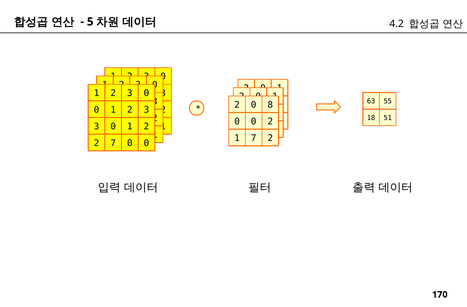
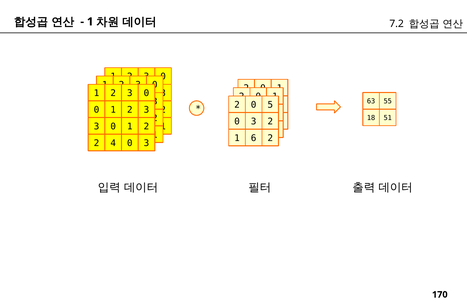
5: 5 -> 1 (90, 22)
4.2: 4.2 -> 7.2 (397, 24)
8: 8 -> 5 (270, 105)
0: 0 -> 3 (254, 121)
1 7: 7 -> 6 (254, 138)
2 7: 7 -> 4 (113, 143)
0: 0 -> 3 (146, 143)
